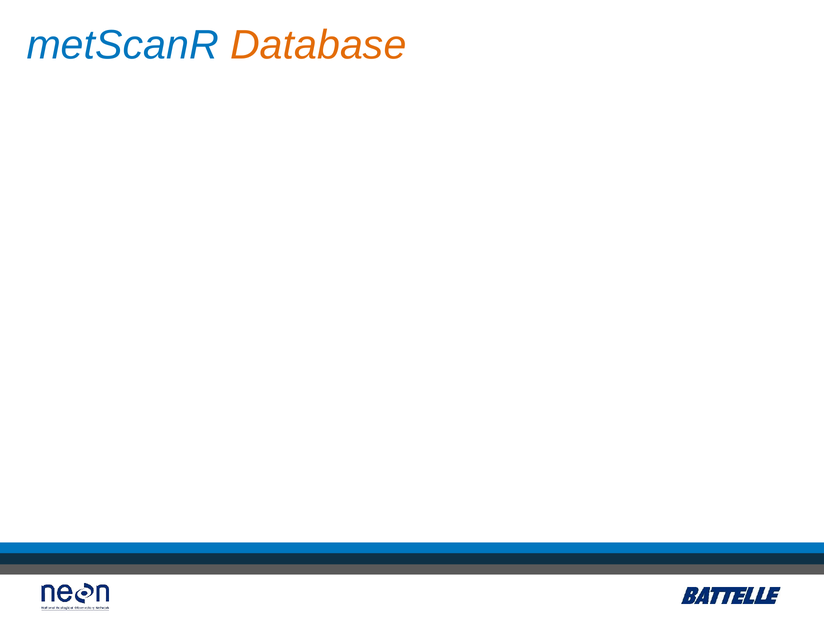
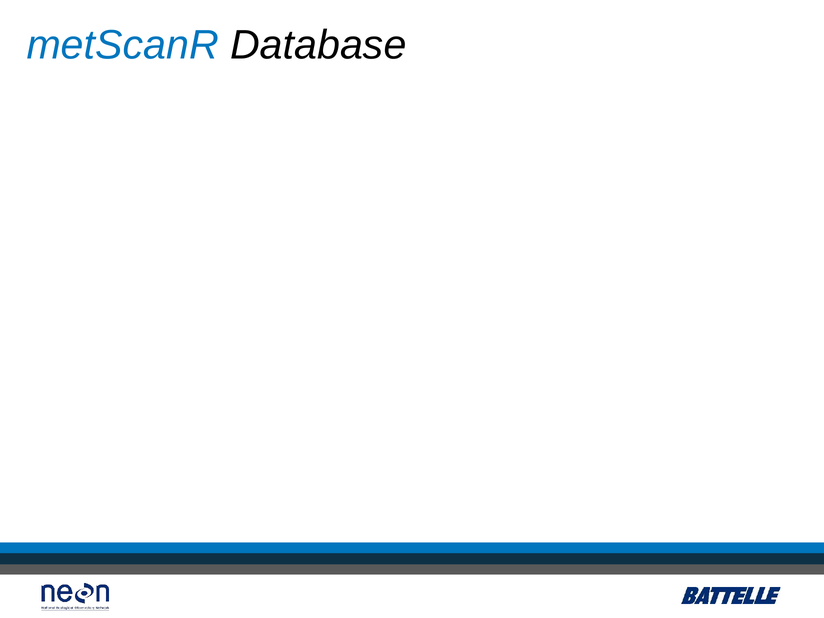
Database colour: orange -> black (318, 45)
